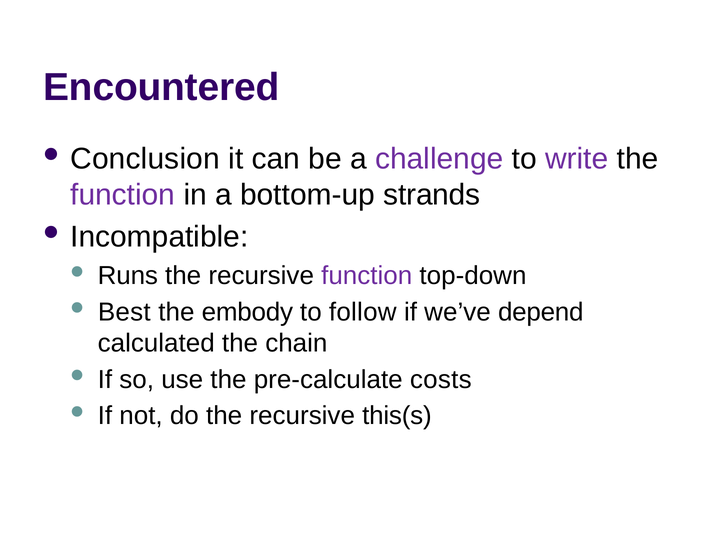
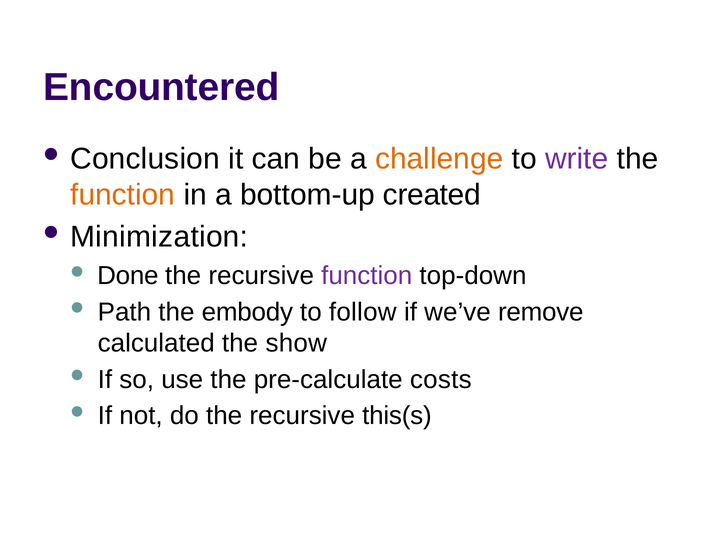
challenge colour: purple -> orange (439, 159)
function colour: purple -> orange (123, 195)
strands: strands -> created (432, 195)
Incompatible: Incompatible -> Minimization (159, 237)
Runs: Runs -> Done (128, 276)
Best: Best -> Path (124, 312)
depend: depend -> remove (541, 312)
chain: chain -> show (296, 343)
